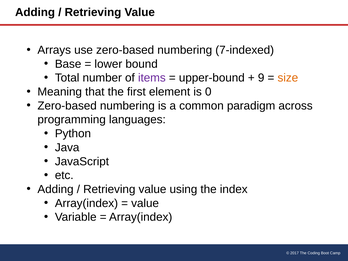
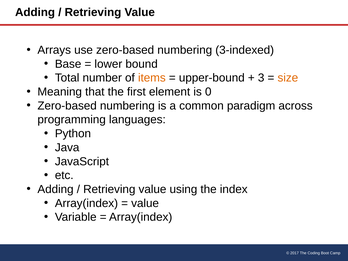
7-indexed: 7-indexed -> 3-indexed (245, 50)
items colour: purple -> orange (152, 78)
9: 9 -> 3 (261, 78)
